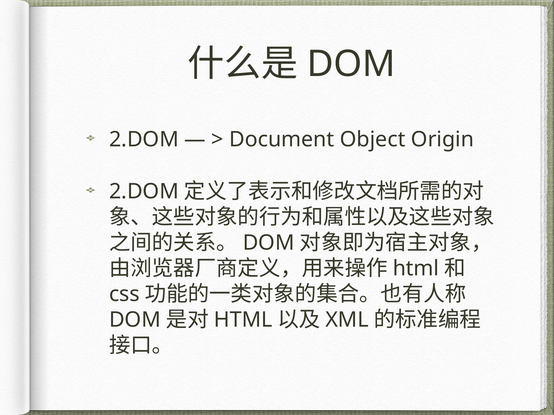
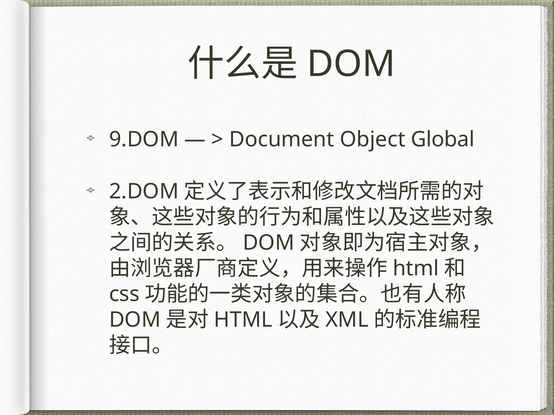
2.DOM: 2.DOM -> 9.DOM (144, 140)
Origin: Origin -> Global (443, 140)
